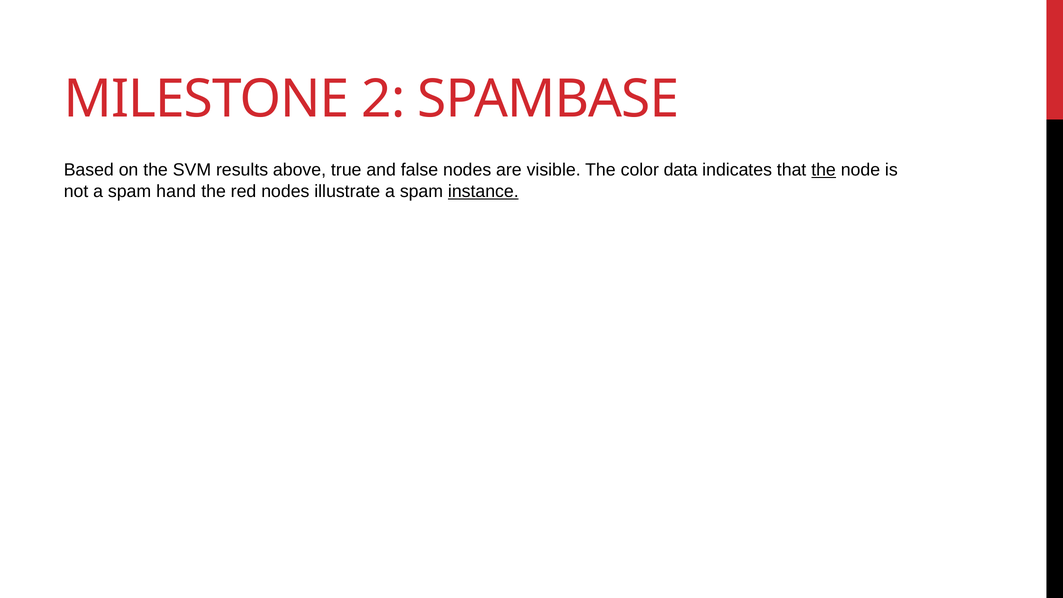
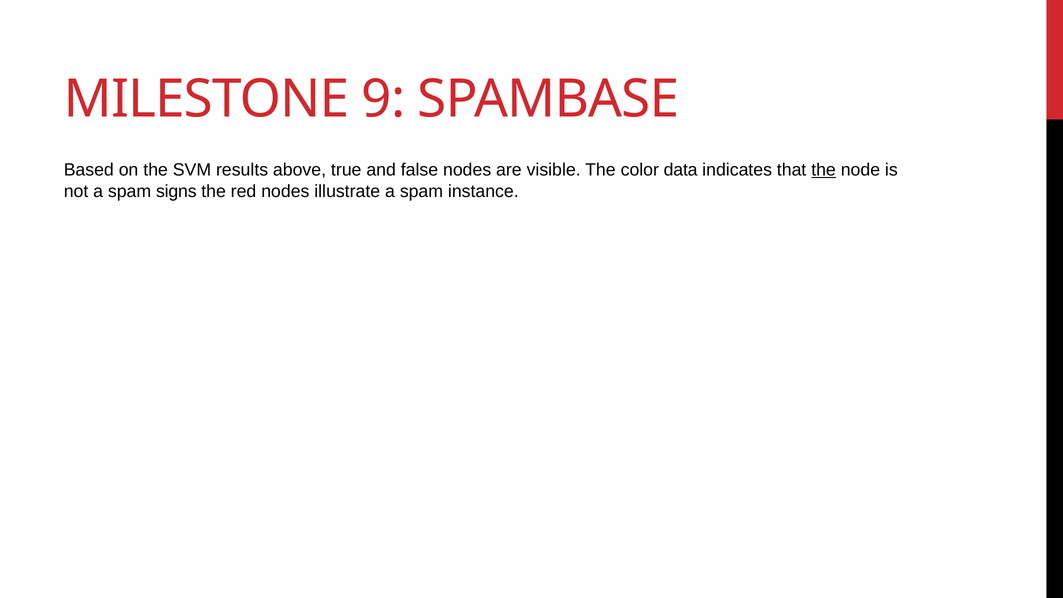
2: 2 -> 9 (384, 99)
hand: hand -> signs (176, 191)
instance underline: present -> none (483, 191)
